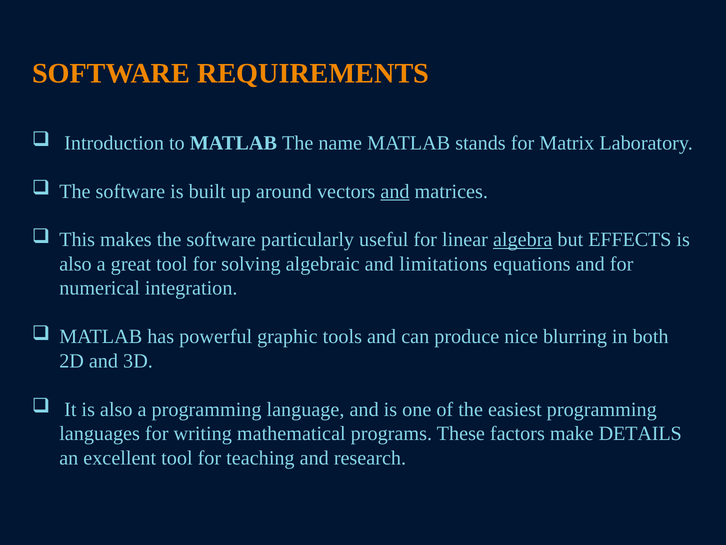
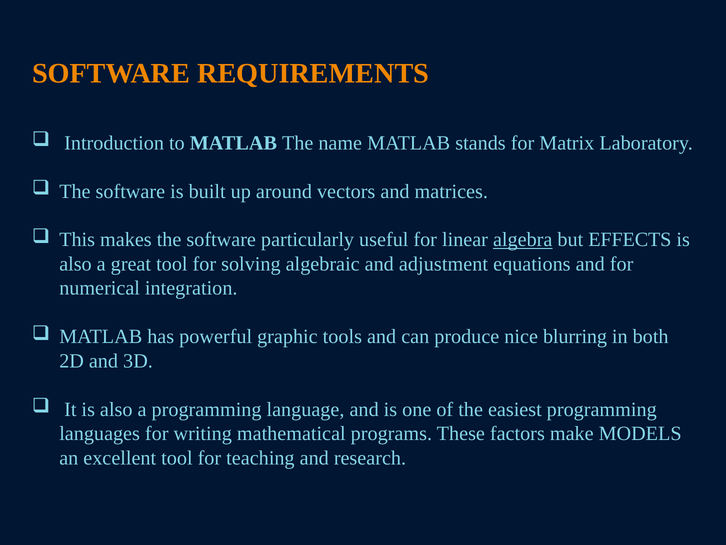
and underline: present -> none (395, 191)
limitations: limitations -> adjustment (444, 264)
DETAILS: DETAILS -> MODELS (640, 433)
